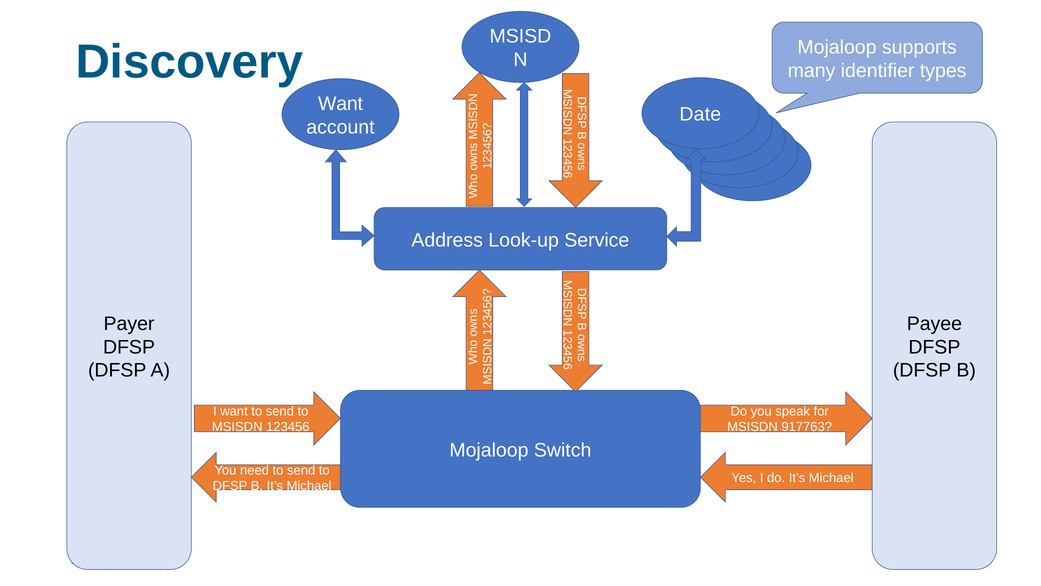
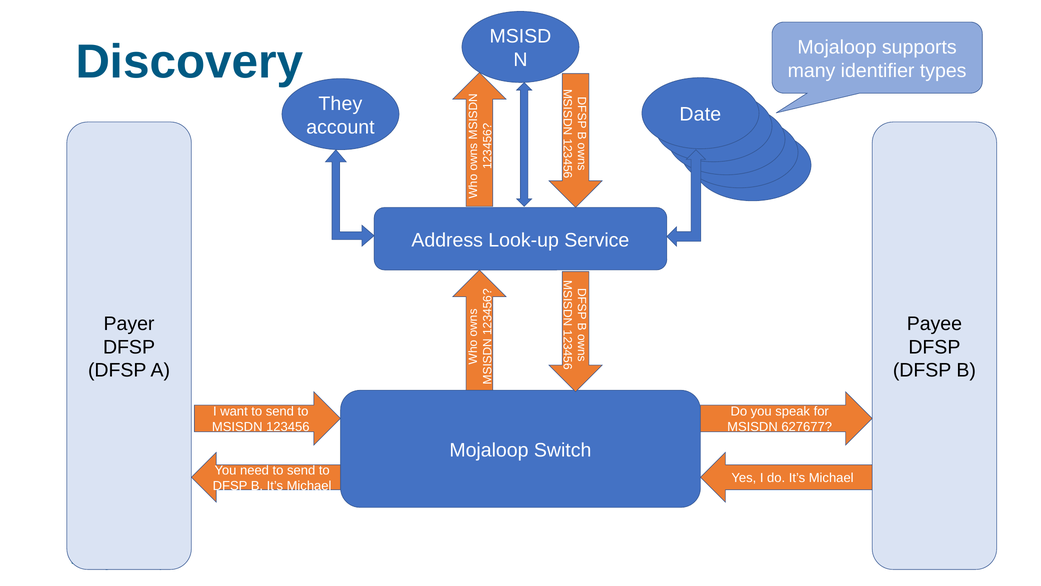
Want: Want -> They (340, 104)
917763: 917763 -> 627677 (807, 427)
